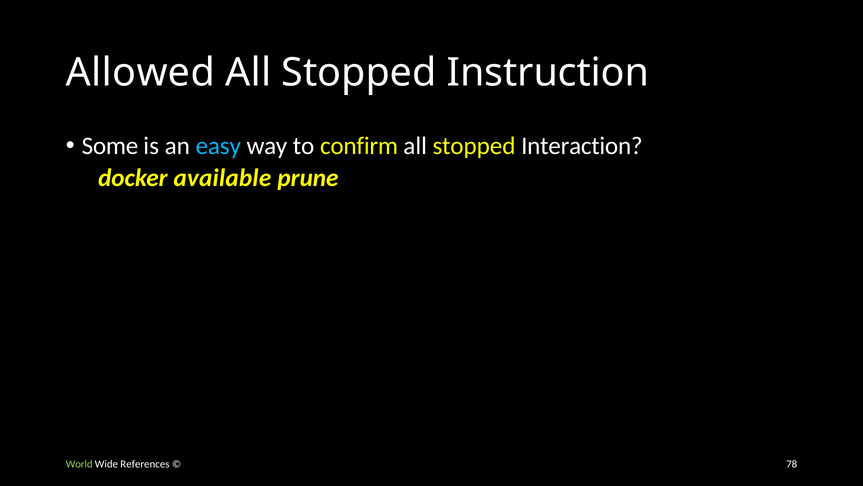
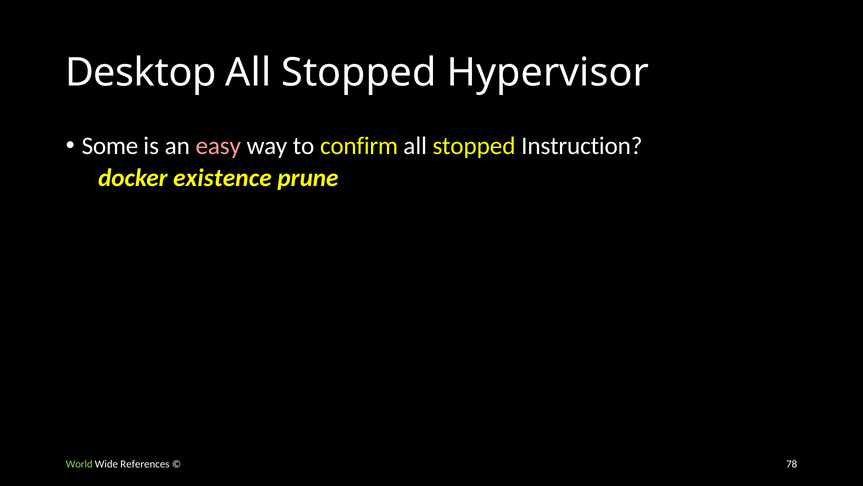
Allowed: Allowed -> Desktop (141, 72)
Instruction: Instruction -> Hypervisor (548, 72)
easy colour: light blue -> pink (218, 146)
Interaction: Interaction -> Instruction (582, 146)
available: available -> existence (222, 177)
